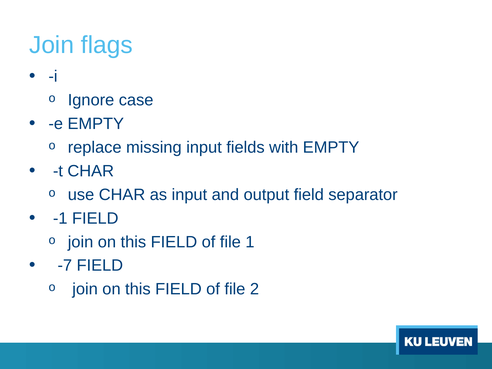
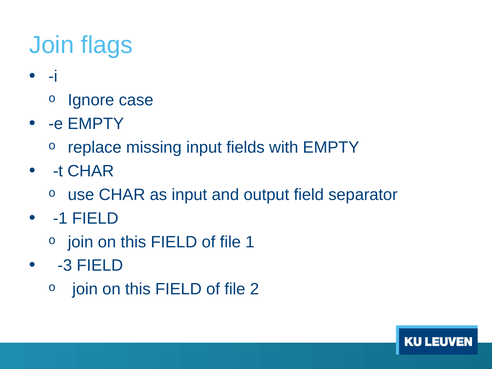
-7: -7 -> -3 (65, 266)
